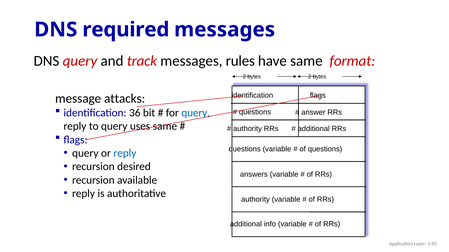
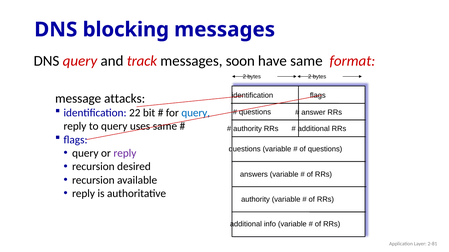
required: required -> blocking (126, 30)
rules: rules -> soon (240, 61)
36: 36 -> 22 (135, 113)
reply colour: blue -> purple (125, 154)
